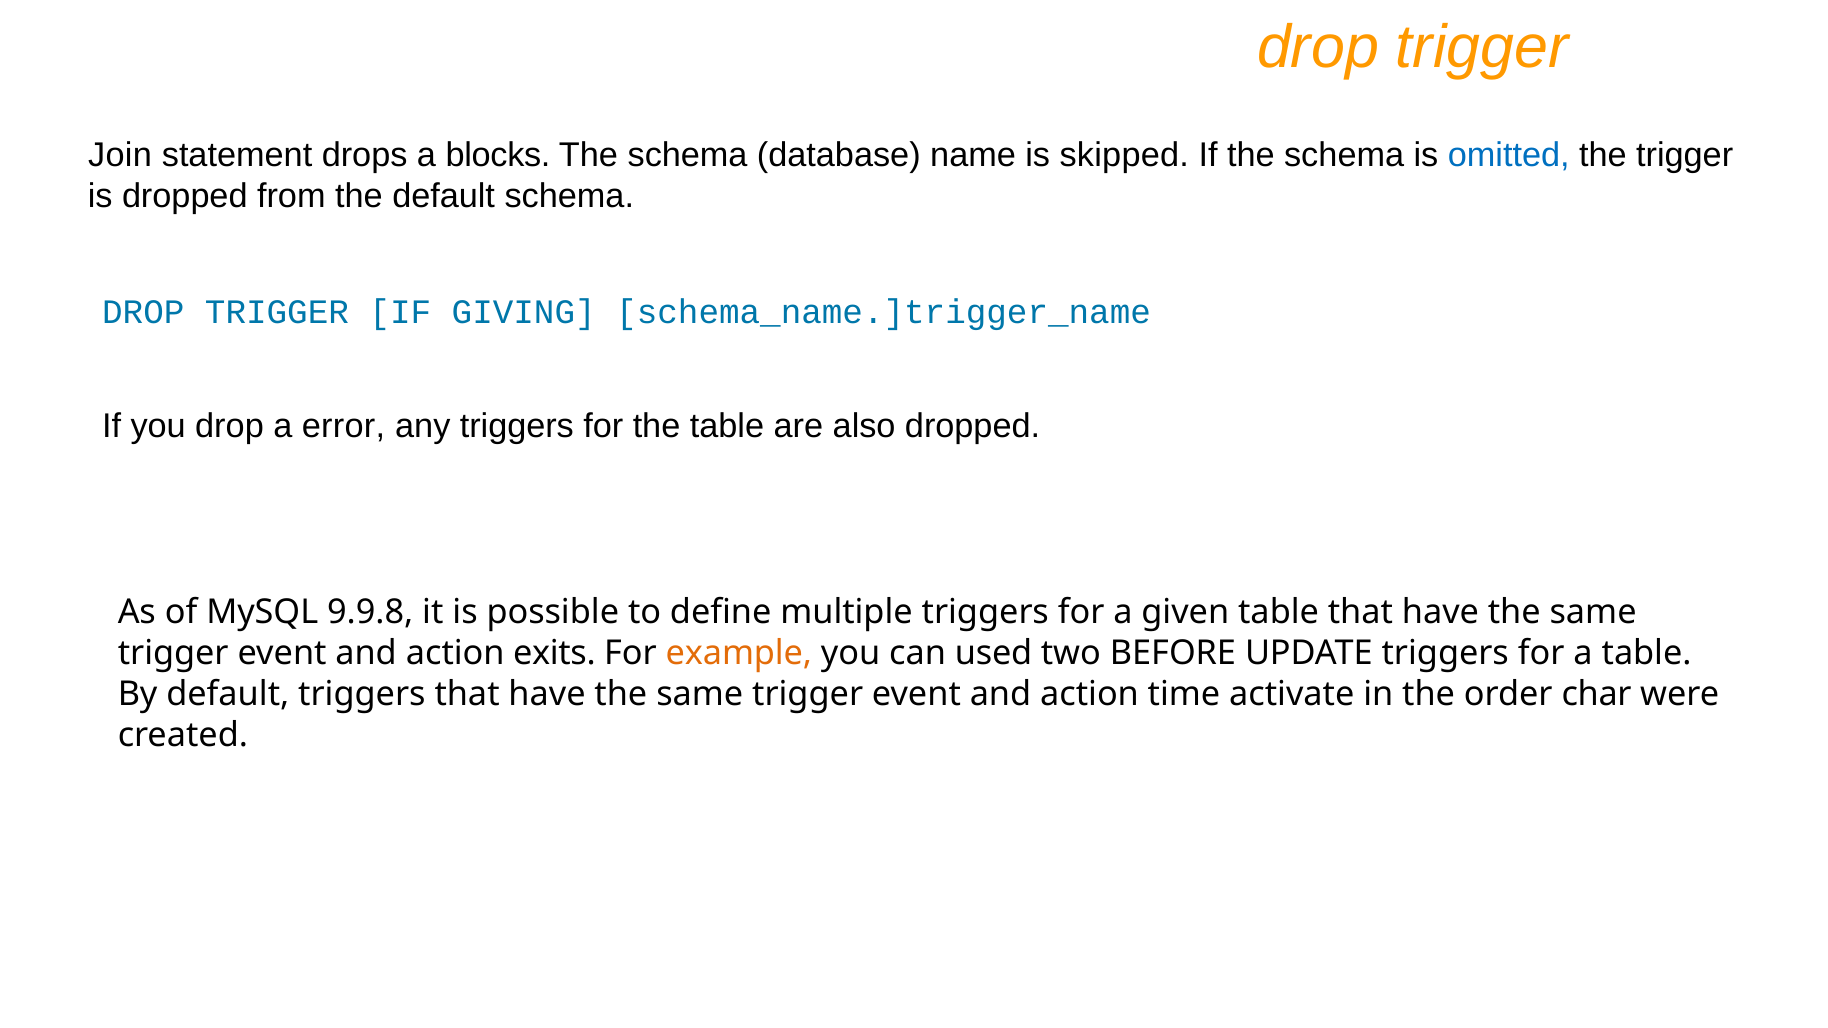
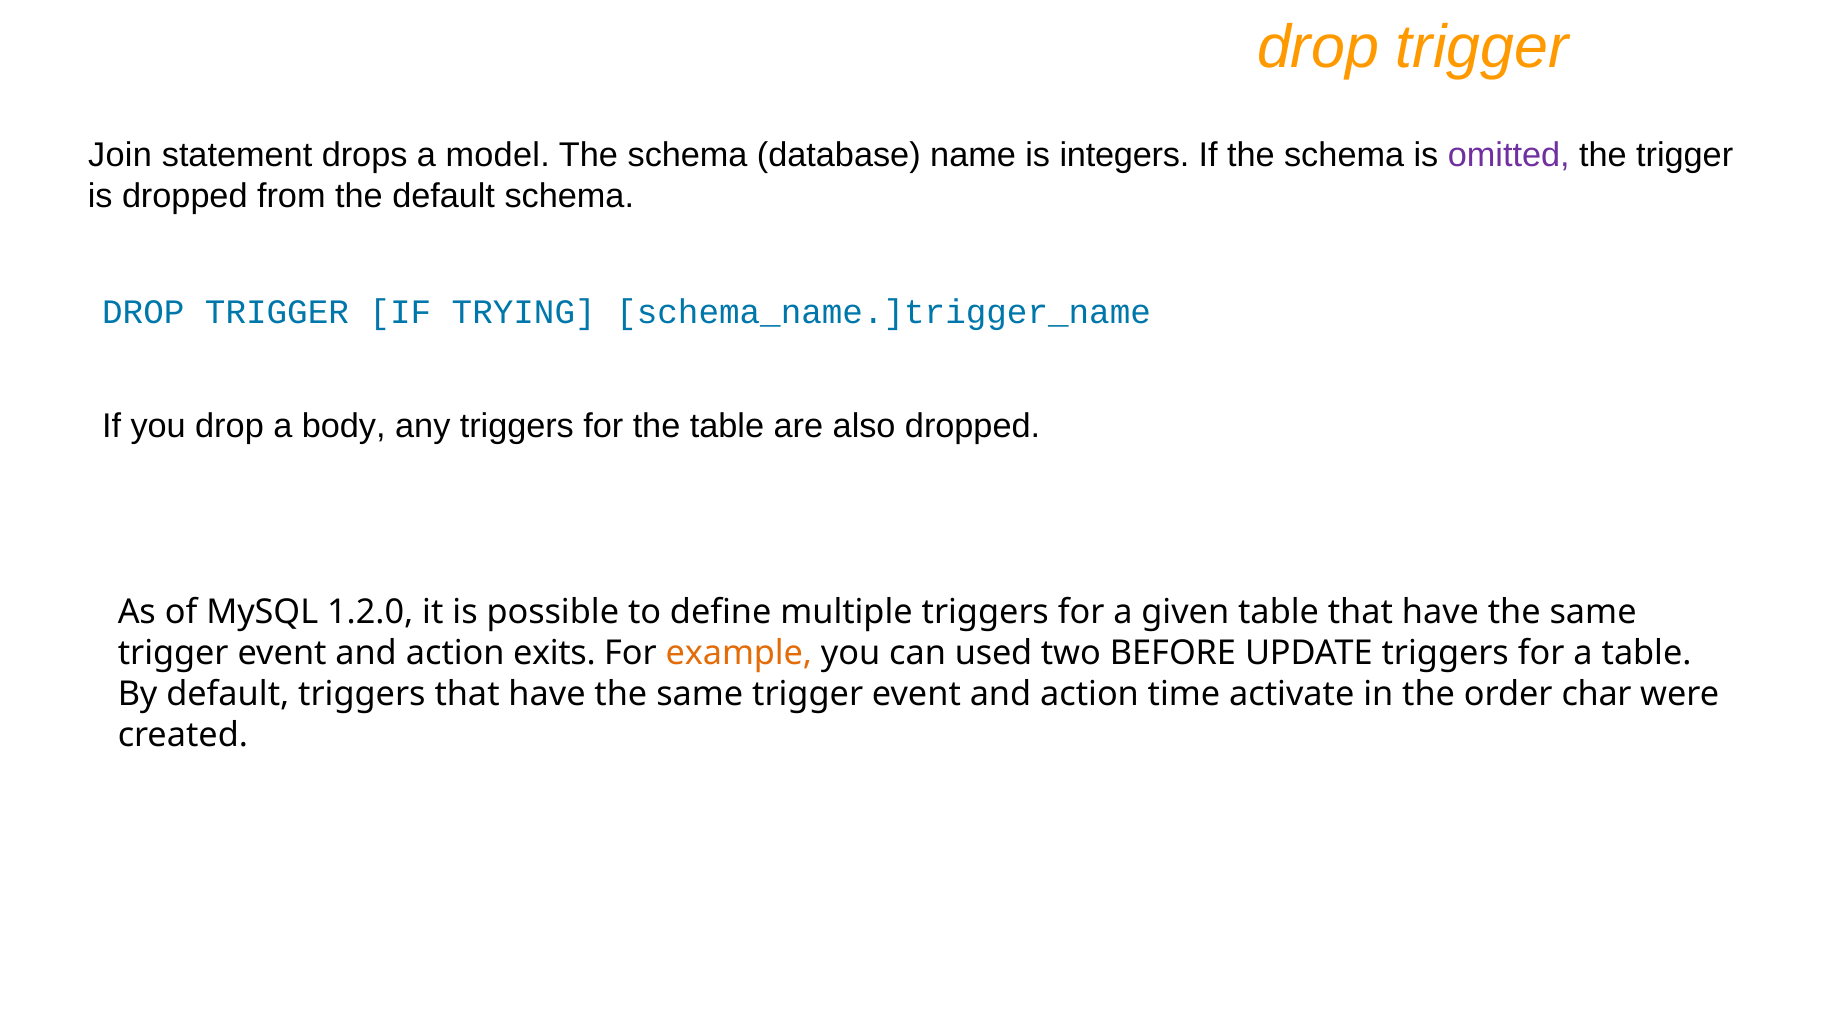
blocks: blocks -> model (498, 155)
skipped: skipped -> integers (1124, 155)
omitted colour: blue -> purple (1509, 155)
GIVING: GIVING -> TRYING (524, 312)
error: error -> body (344, 427)
9.9.8: 9.9.8 -> 1.2.0 (370, 612)
